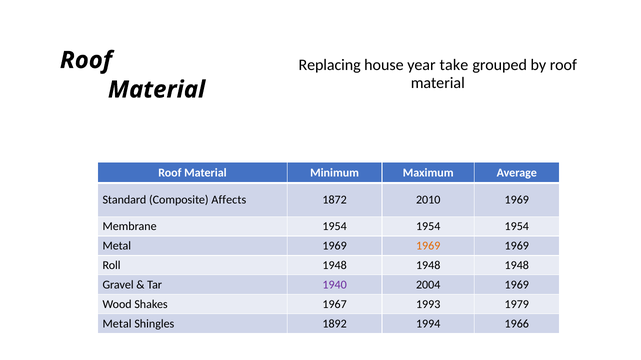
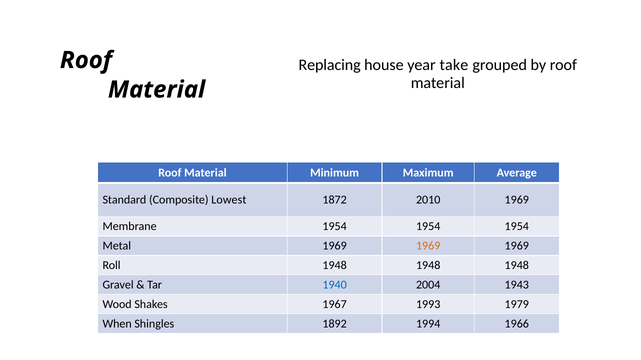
Affects: Affects -> Lowest (229, 200)
1940 colour: purple -> blue (335, 285)
2004 1969: 1969 -> 1943 (517, 285)
Metal: Metal -> When (117, 324)
